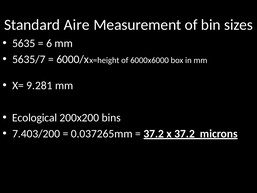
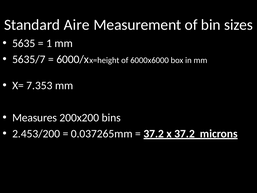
6: 6 -> 1 (49, 43)
9.281: 9.281 -> 7.353 (39, 85)
Ecological: Ecological -> Measures (35, 117)
7.403/200: 7.403/200 -> 2.453/200 (36, 133)
